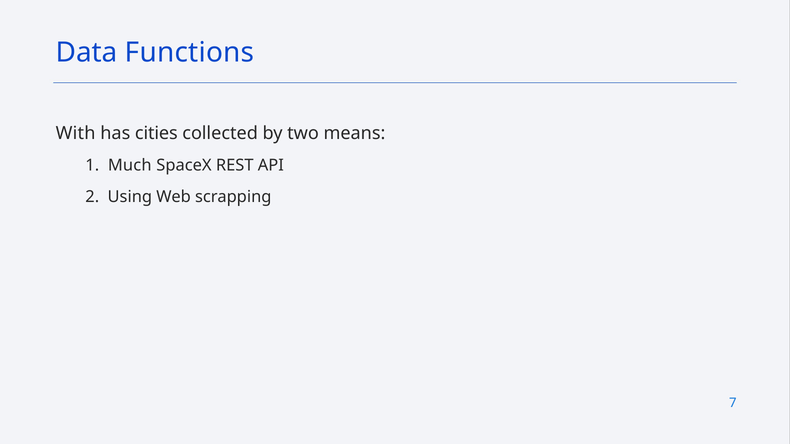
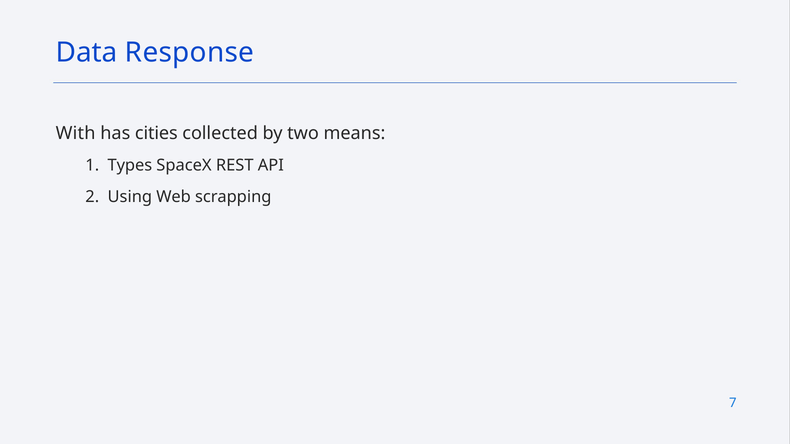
Functions: Functions -> Response (189, 53)
Much: Much -> Types (130, 165)
